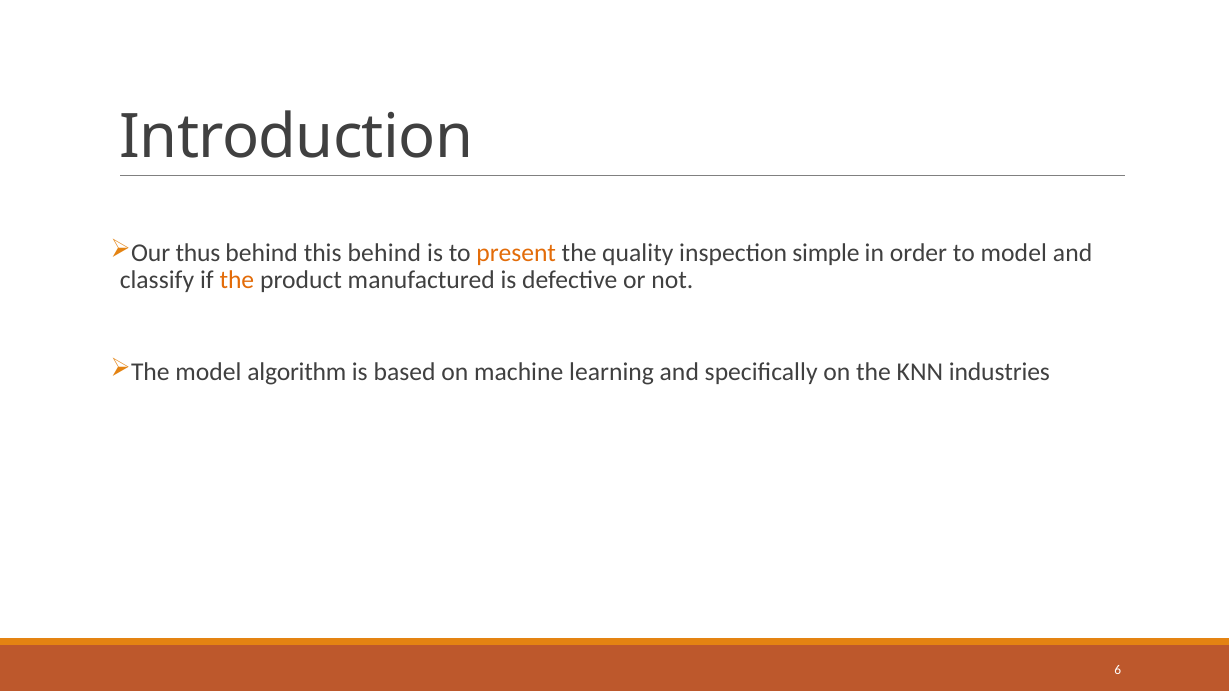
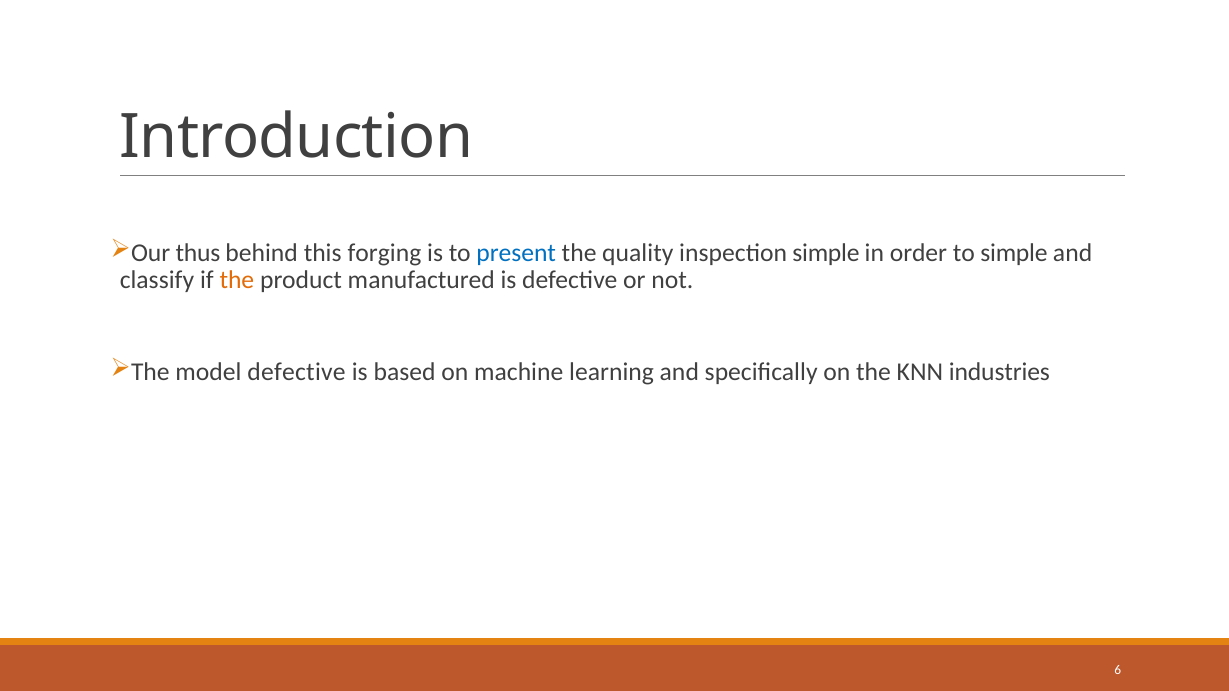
this behind: behind -> forging (384, 253)
present colour: orange -> blue (516, 253)
to model: model -> simple (1014, 253)
model algorithm: algorithm -> defective (297, 372)
